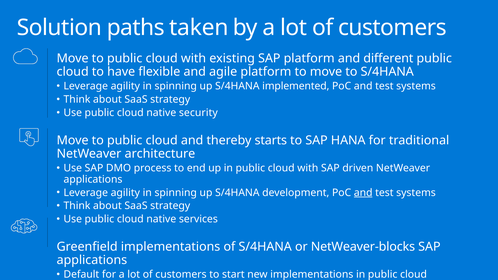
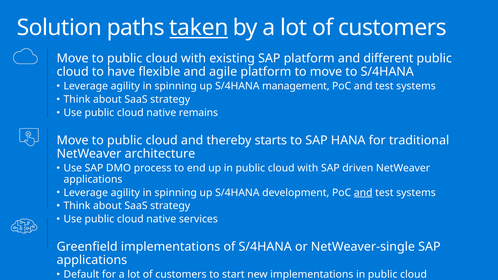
taken underline: none -> present (199, 28)
implemented: implemented -> management (296, 86)
security: security -> remains (198, 113)
NetWeaver-blocks: NetWeaver-blocks -> NetWeaver-single (363, 247)
